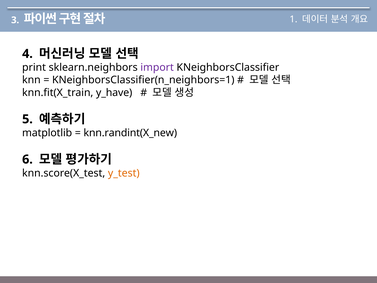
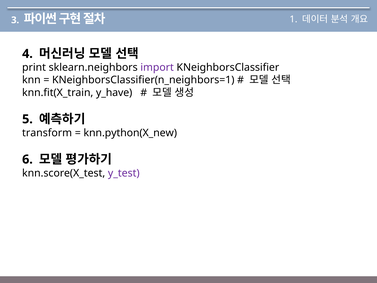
matplotlib: matplotlib -> transform (47, 133)
knn.randint(X_new: knn.randint(X_new -> knn.python(X_new (130, 133)
y_test colour: orange -> purple (124, 173)
